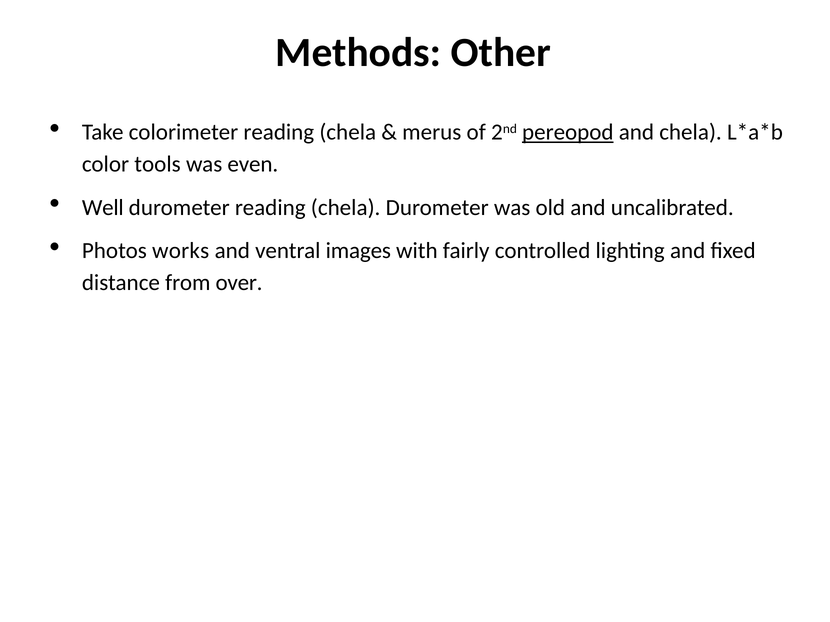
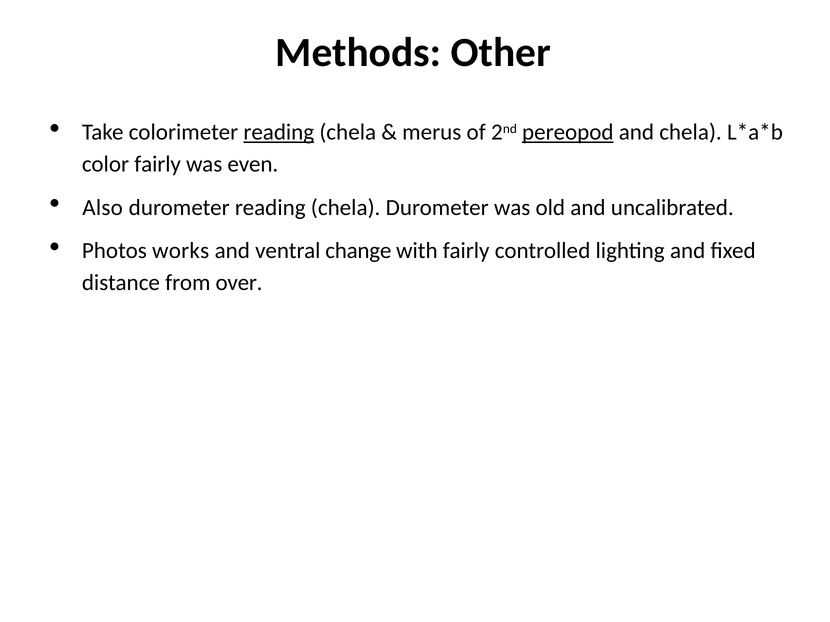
reading underline: none -> present (279, 132)
color tools: tools -> fairly (158, 164)
Well: Well -> Also (103, 208)
images: images -> change (358, 251)
